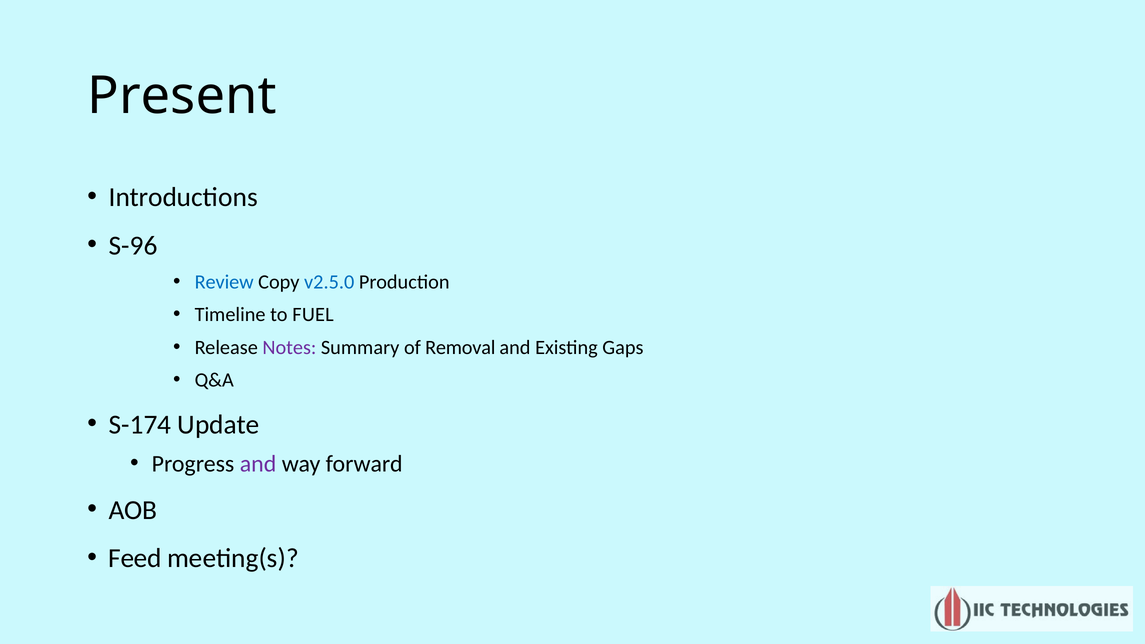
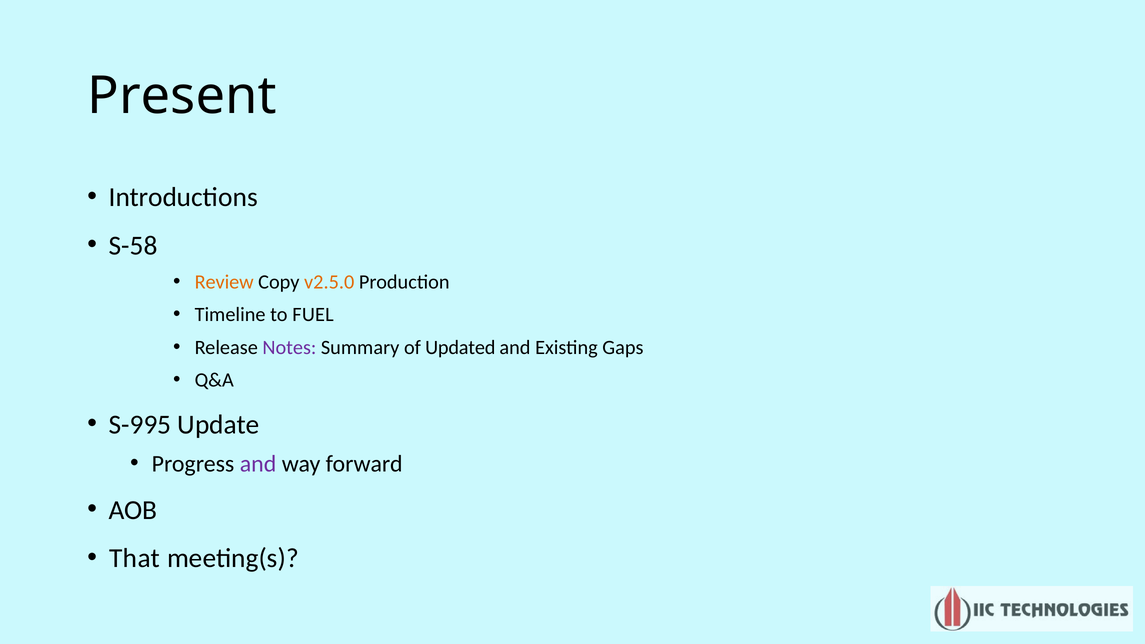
S-96: S-96 -> S-58 (133, 245)
Review colour: blue -> orange (224, 282)
v2.5.0 colour: blue -> orange (329, 282)
Removal: Removal -> Updated (460, 347)
S-174: S-174 -> S-995 (140, 425)
Feed: Feed -> That (135, 558)
